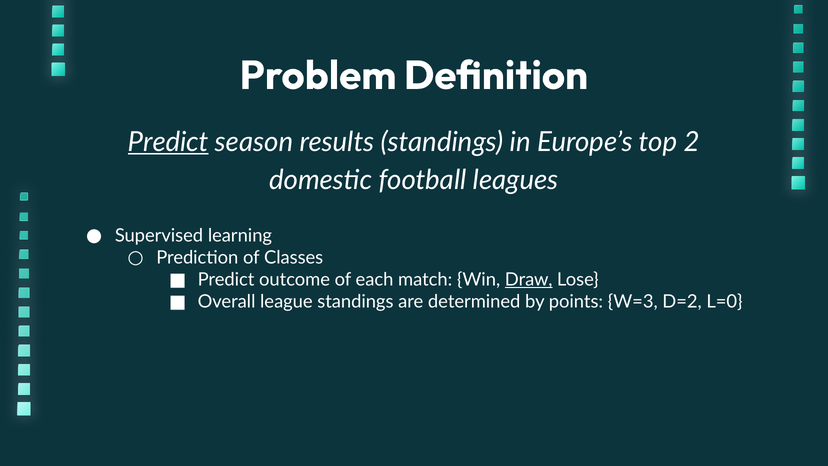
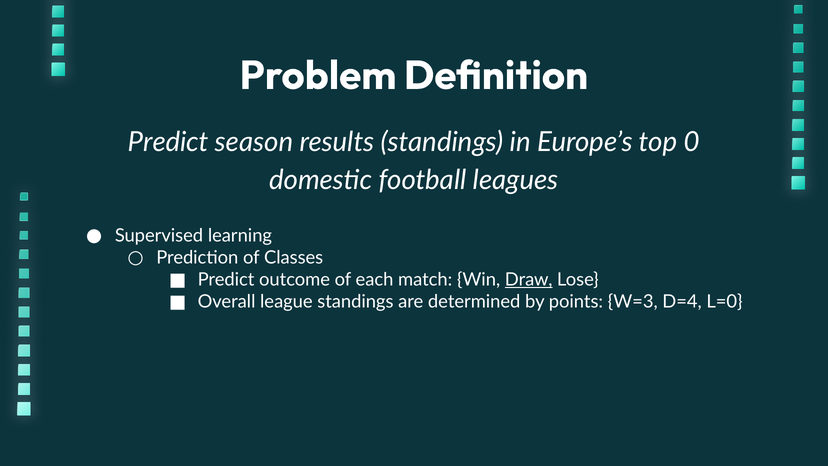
Predict underline: present -> none (168, 142)
2: 2 -> 0 (692, 142)
D=2: D=2 -> D=4 (682, 302)
